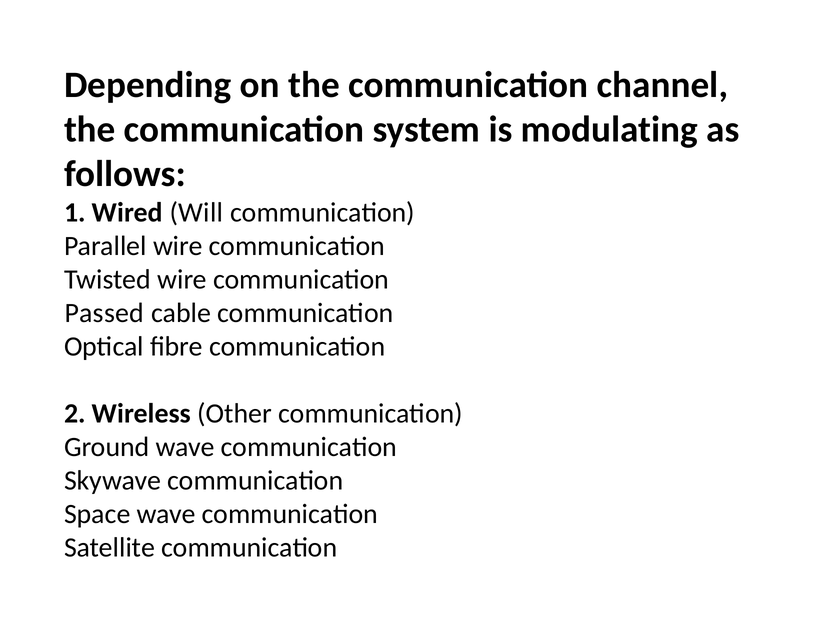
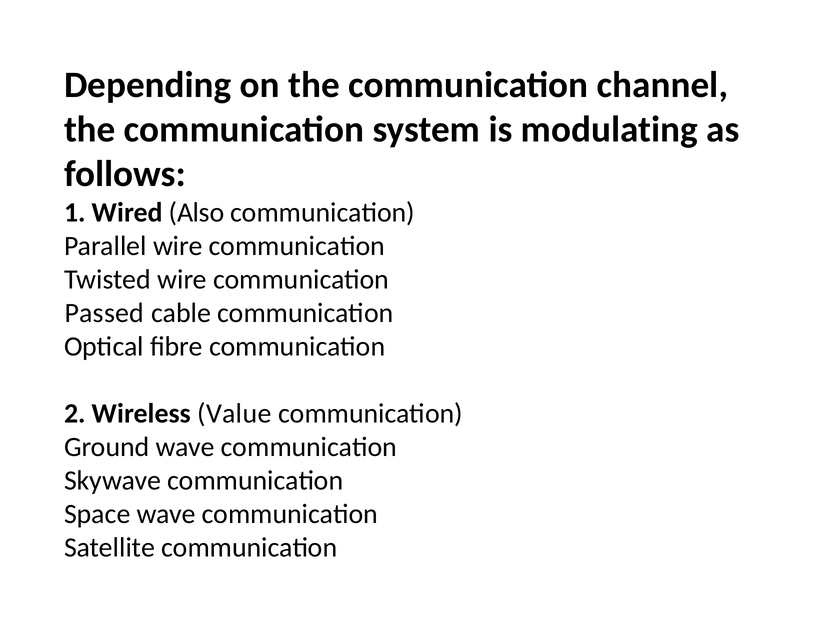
Will: Will -> Also (197, 213)
Other: Other -> Value (234, 413)
